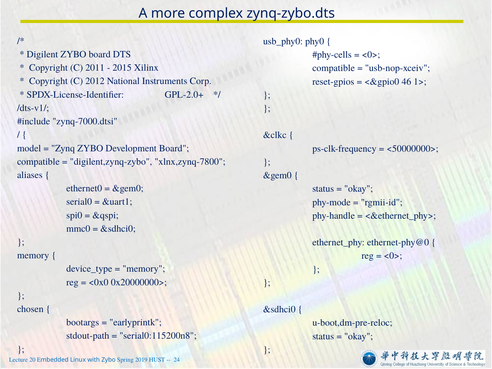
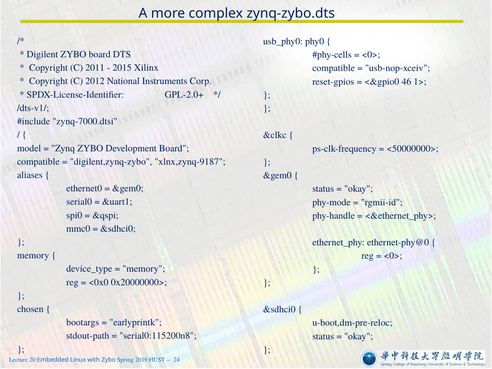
xlnx,zynq-7800: xlnx,zynq-7800 -> xlnx,zynq-9187 (190, 162)
